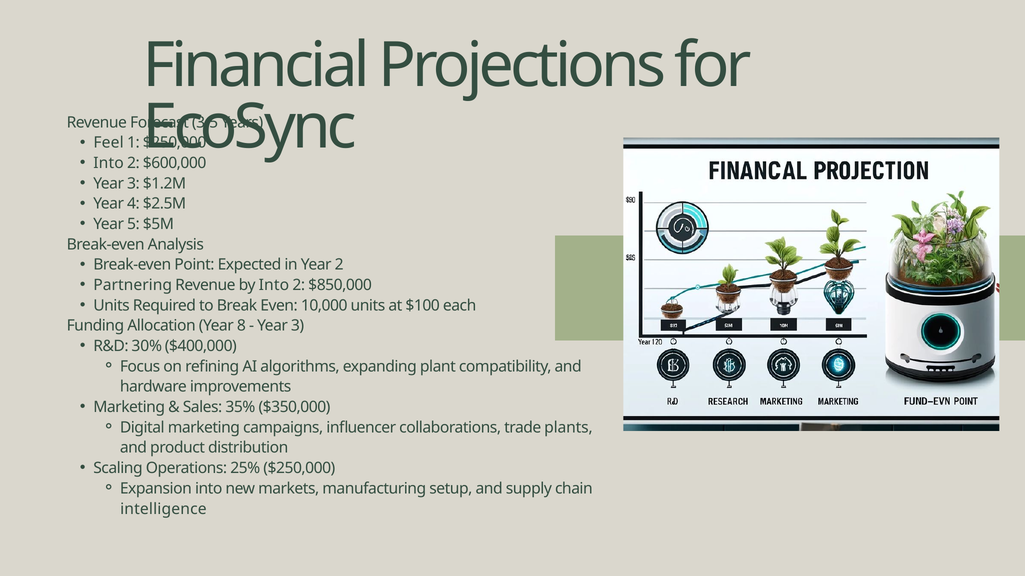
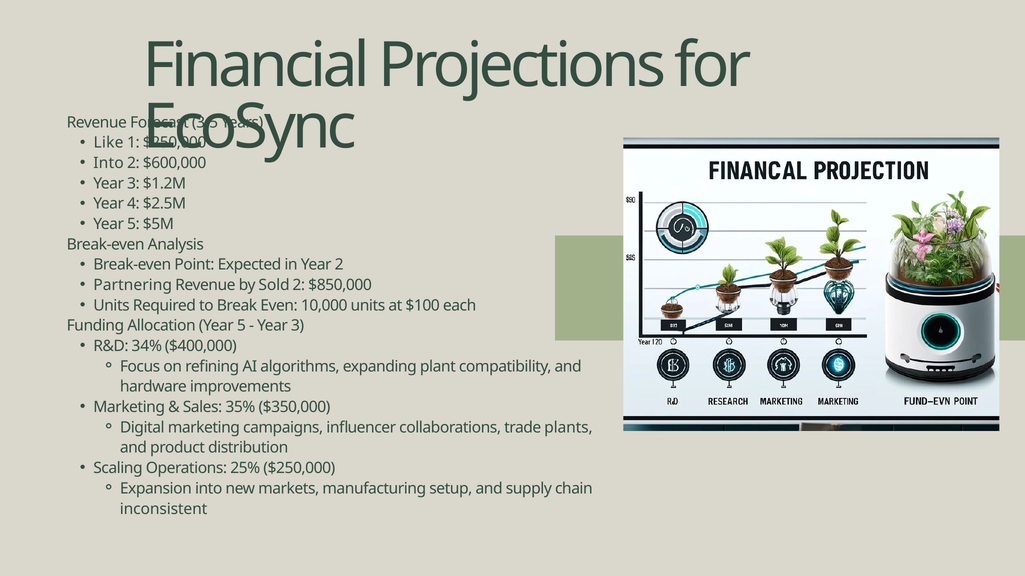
Feel: Feel -> Like (109, 143)
by Into: Into -> Sold (274, 285)
Allocation Year 8: 8 -> 5 (241, 326)
30%: 30% -> 34% (147, 346)
intelligence: intelligence -> inconsistent (164, 509)
